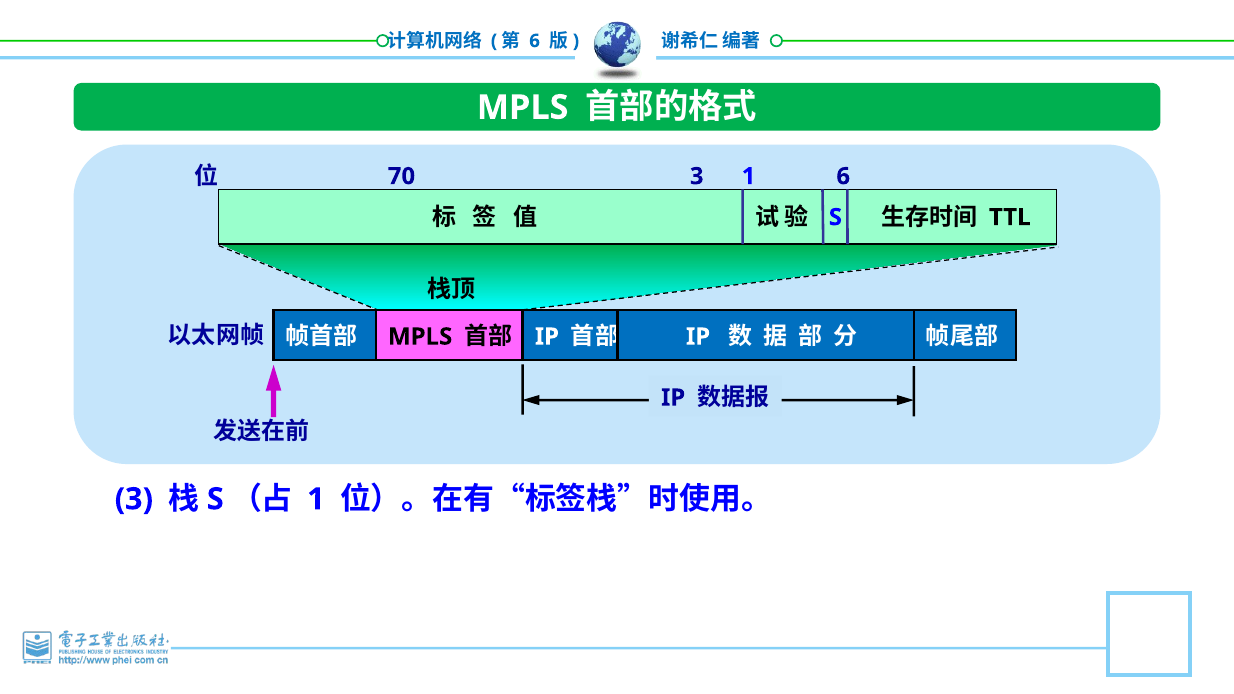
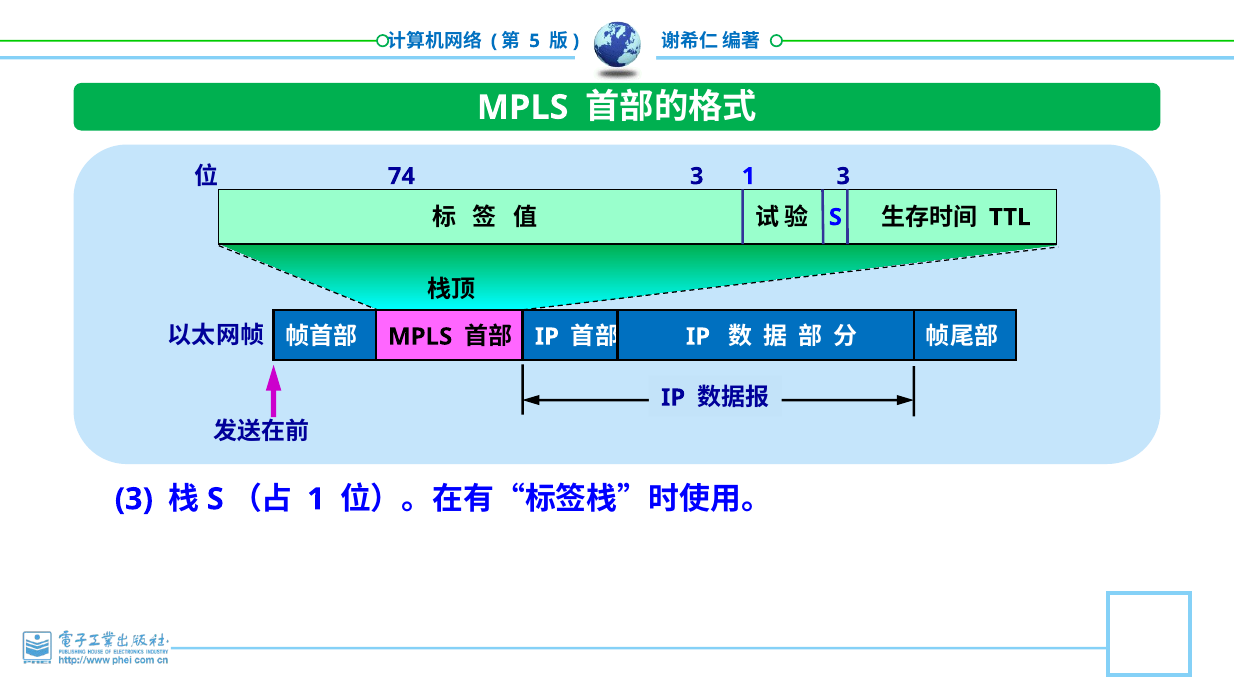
6: 6 -> 5 (535, 41)
70: 70 -> 74 (401, 176)
1 6: 6 -> 3 (843, 176)
